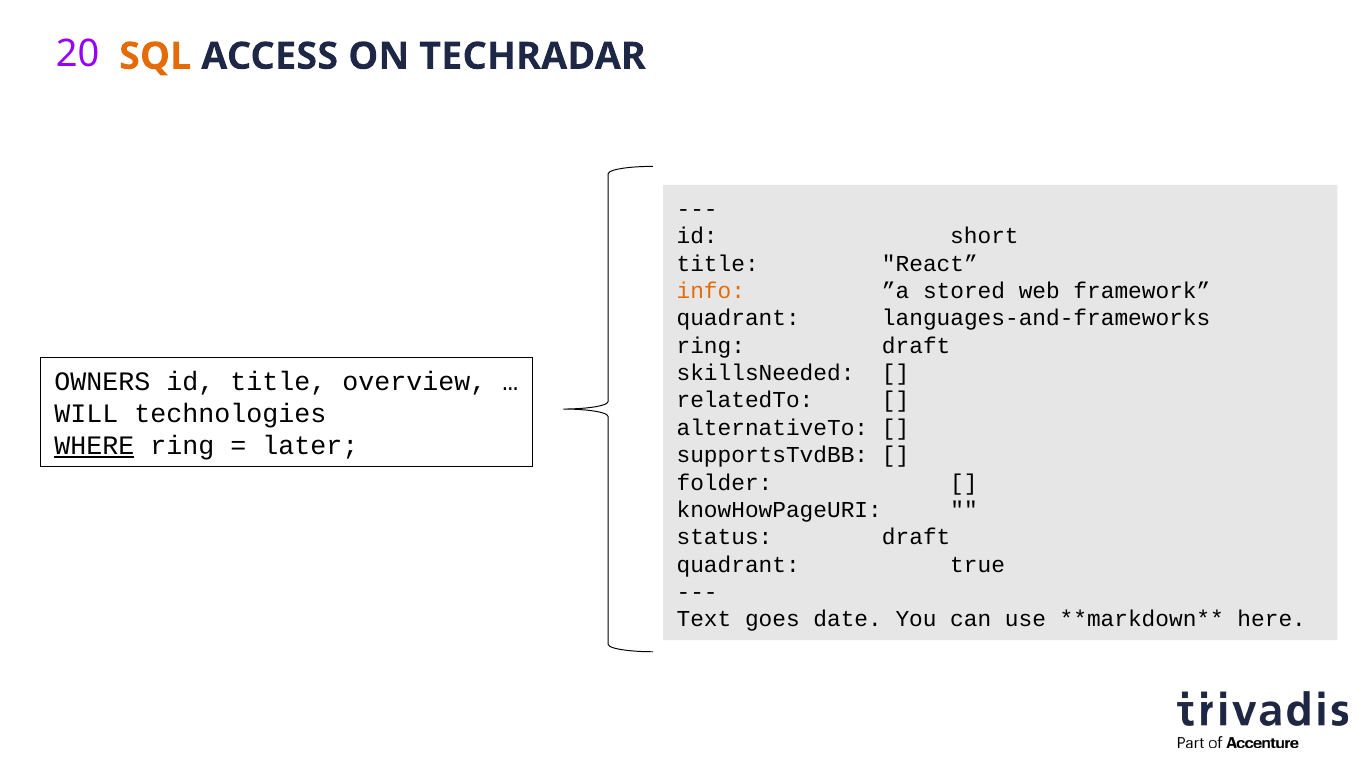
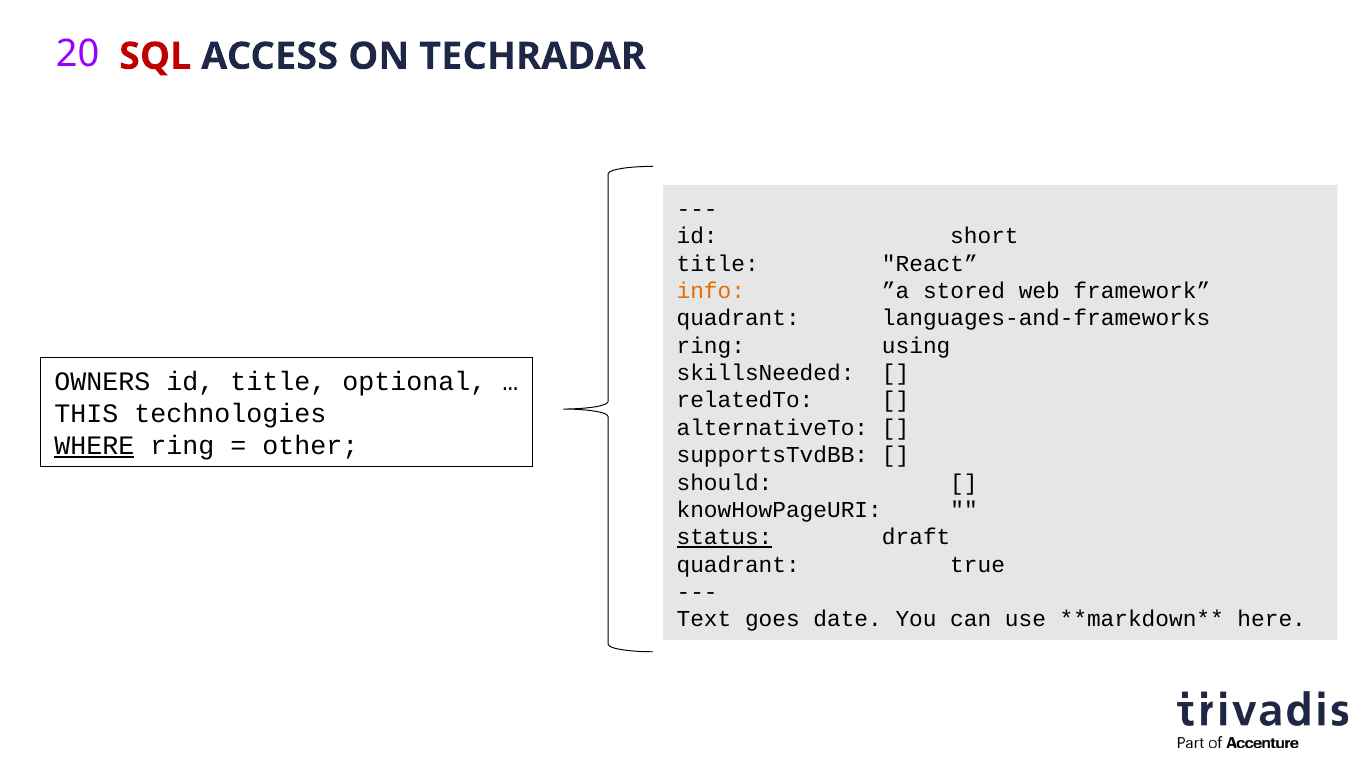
SQL colour: orange -> red (155, 56)
ring draft: draft -> using (916, 346)
overview: overview -> optional (414, 382)
WILL: WILL -> THIS (86, 414)
later: later -> other (310, 446)
folder: folder -> should (725, 483)
status underline: none -> present (725, 537)
